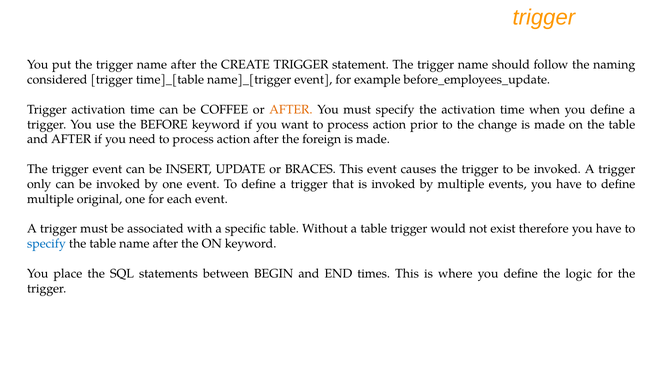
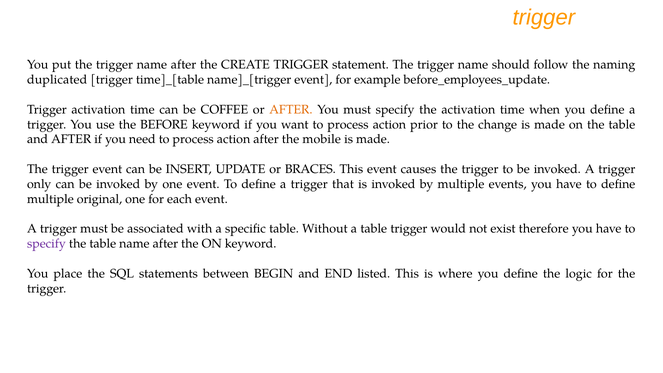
considered: considered -> duplicated (57, 80)
foreign: foreign -> mobile (322, 139)
specify colour: blue -> purple (46, 244)
times: times -> listed (374, 274)
